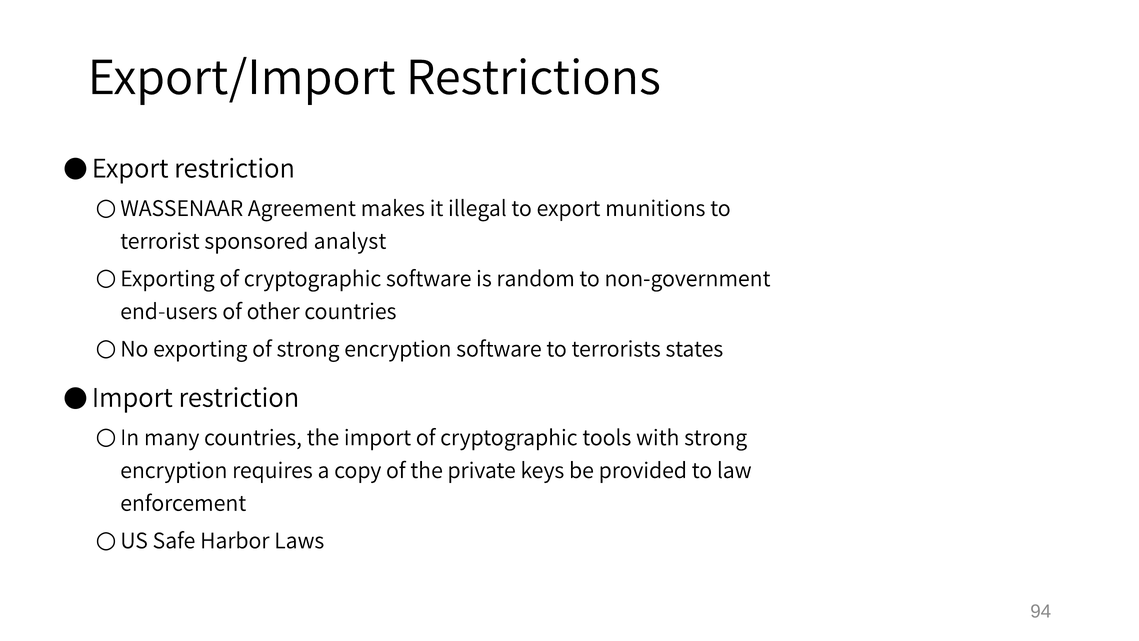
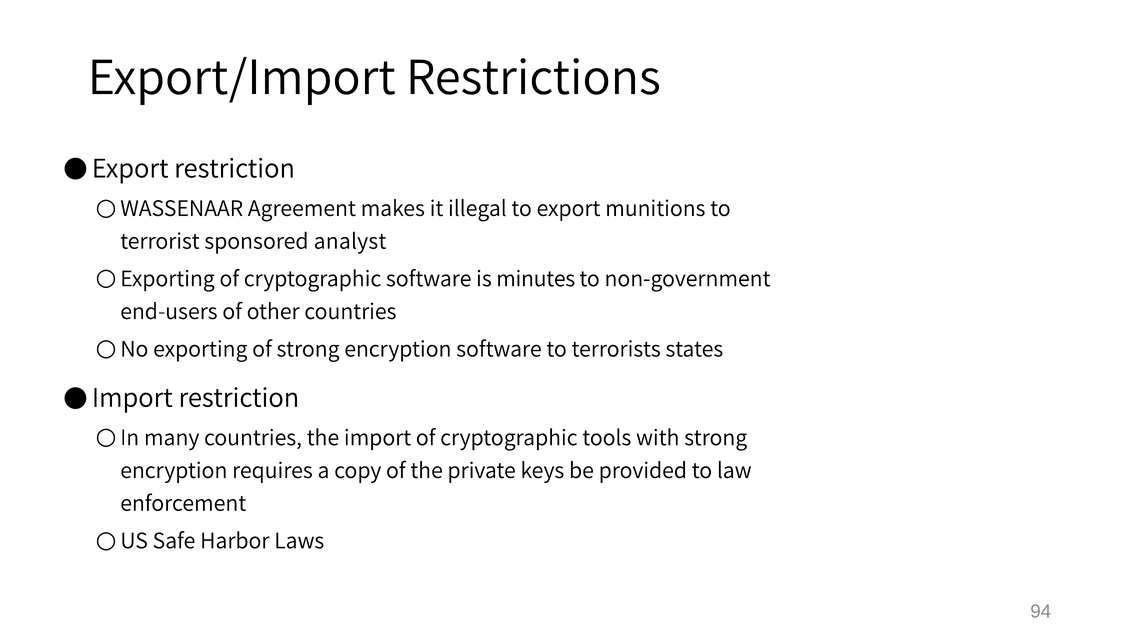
random: random -> minutes (536, 278)
